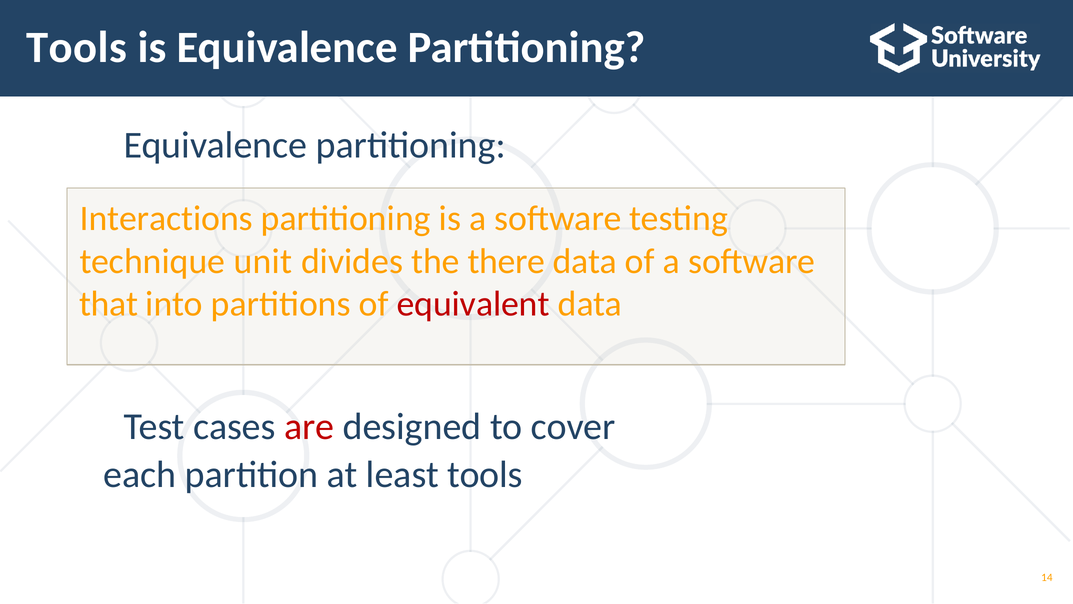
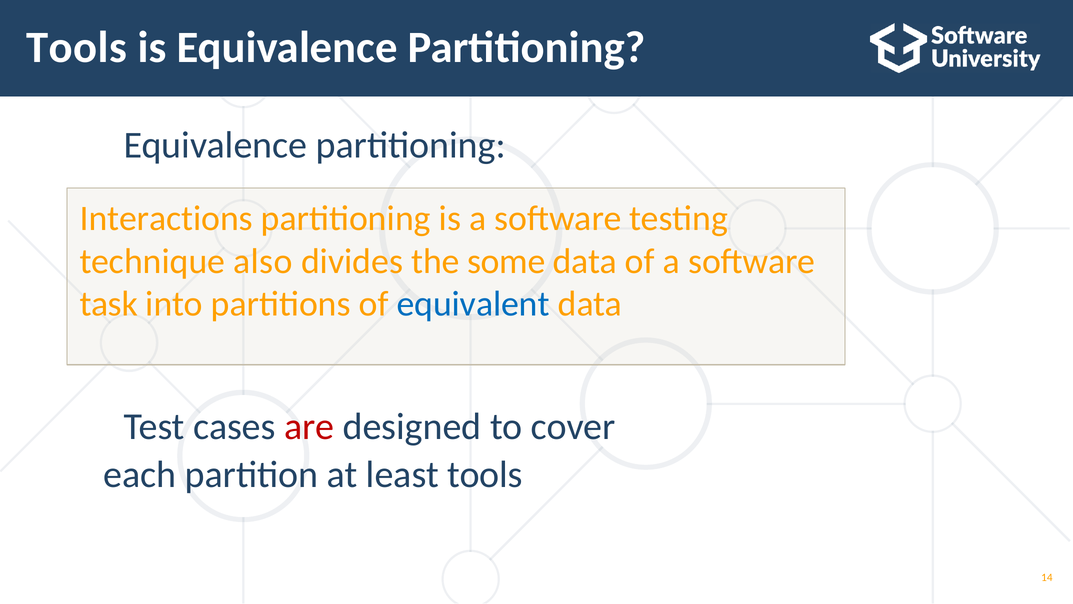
unit: unit -> also (263, 261)
there: there -> some (506, 261)
that: that -> task (109, 304)
equivalent colour: red -> blue (473, 304)
